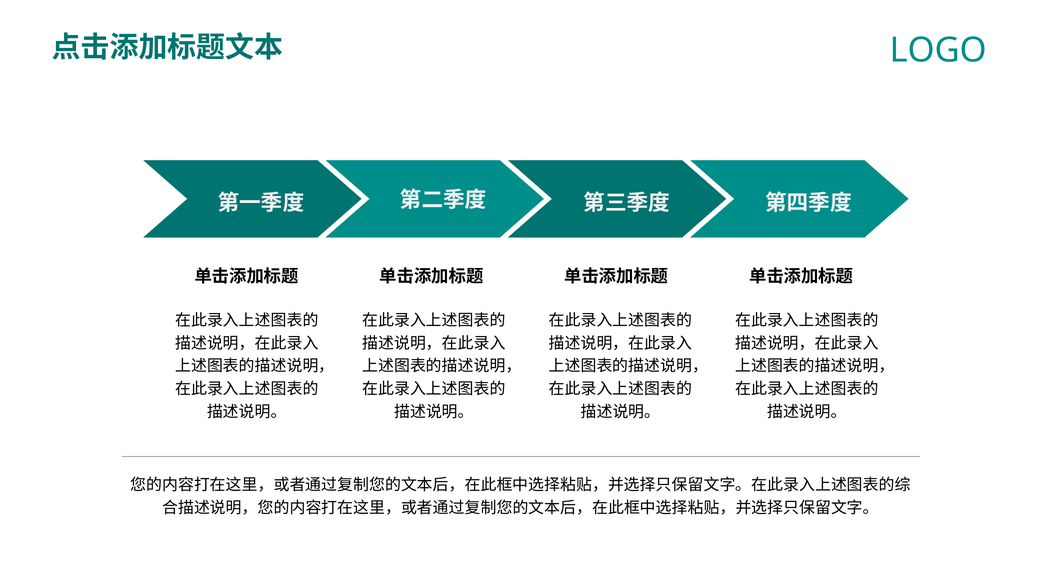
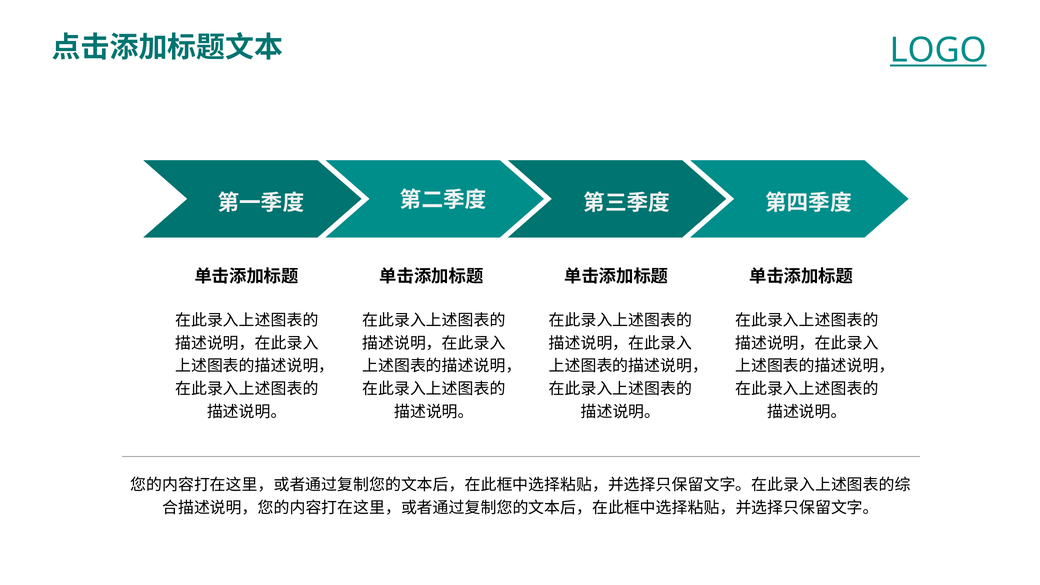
LOGO underline: none -> present (938, 51)
